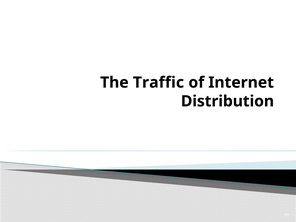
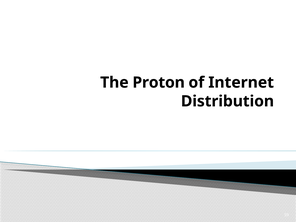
Traffic: Traffic -> Proton (159, 82)
